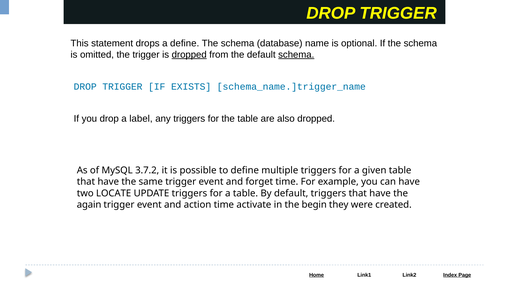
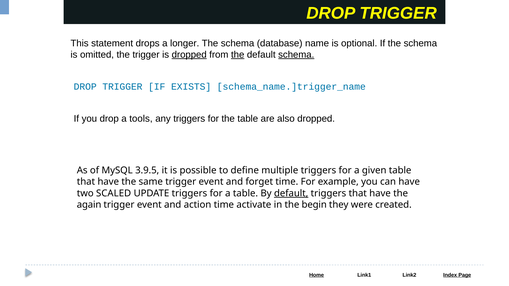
a define: define -> longer (185, 43)
the underline: none -> present (238, 55)
label: label -> tools (141, 119)
3.7.2: 3.7.2 -> 3.9.5 (147, 171)
LOCATE: LOCATE -> SCALED (114, 193)
default underline: none -> present (291, 193)
